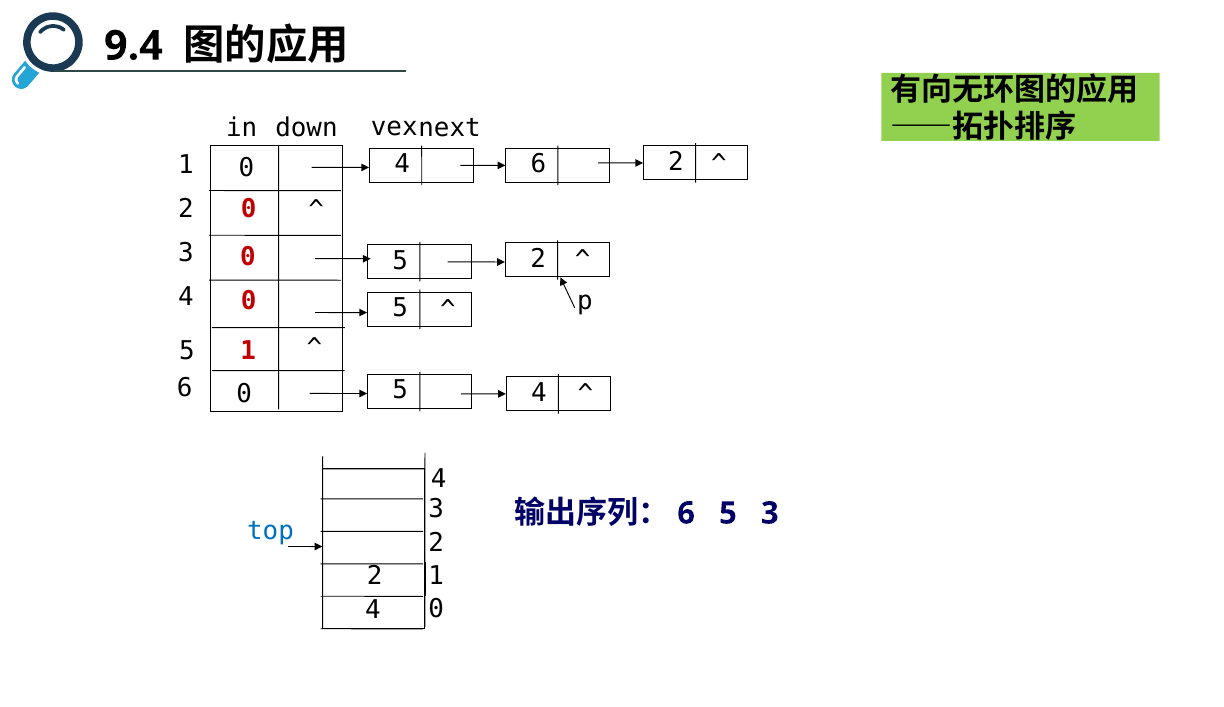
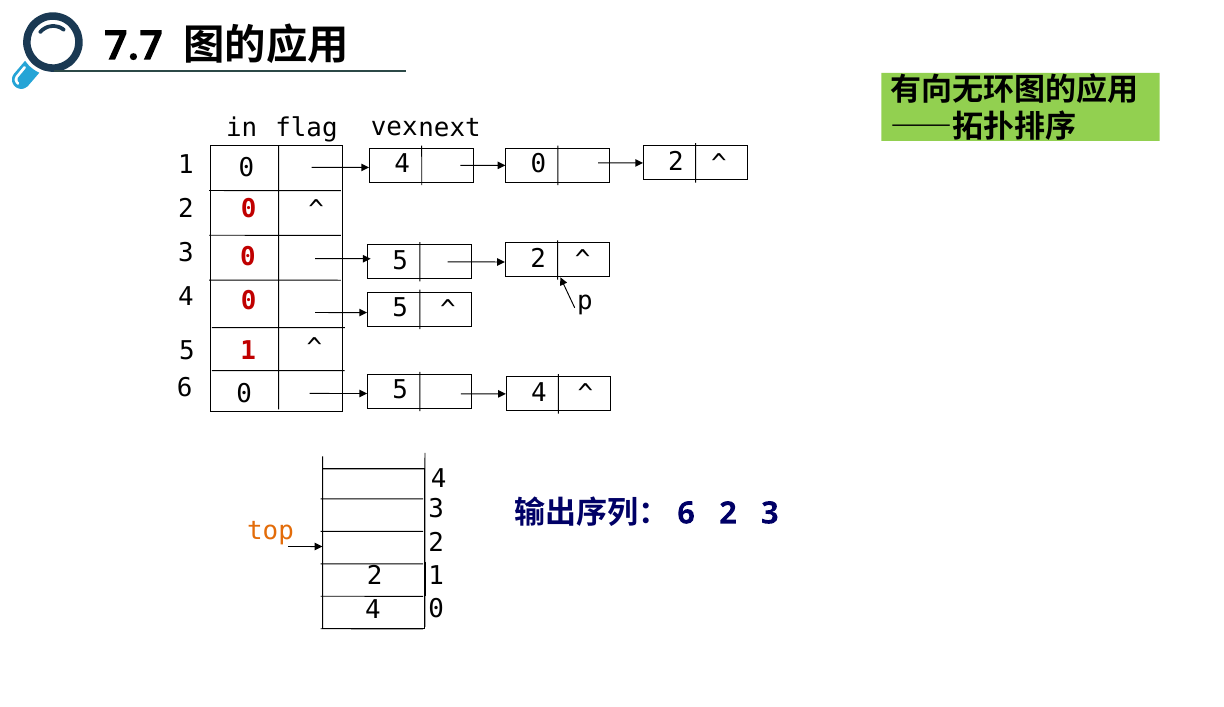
9.4: 9.4 -> 7.7 (133, 46)
down: down -> flag (306, 128)
6: 6 -> 0 (538, 164)
6 5: 5 -> 2 (728, 513)
top colour: blue -> orange (270, 531)
